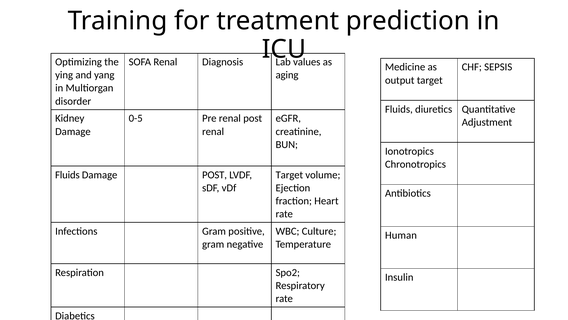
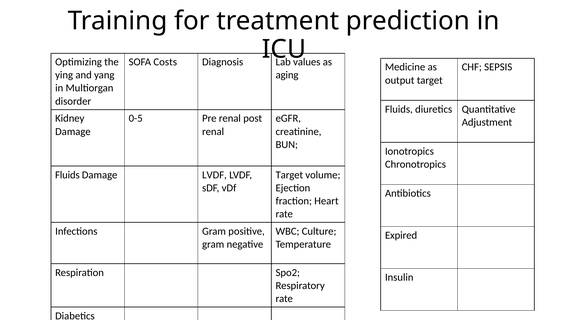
SOFA Renal: Renal -> Costs (165, 62)
Damage POST: POST -> LVDF (214, 175)
Human: Human -> Expired (401, 235)
